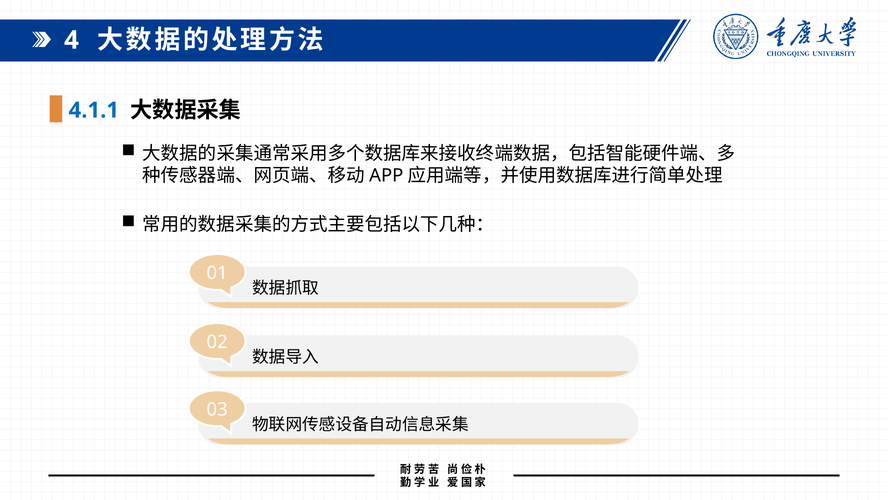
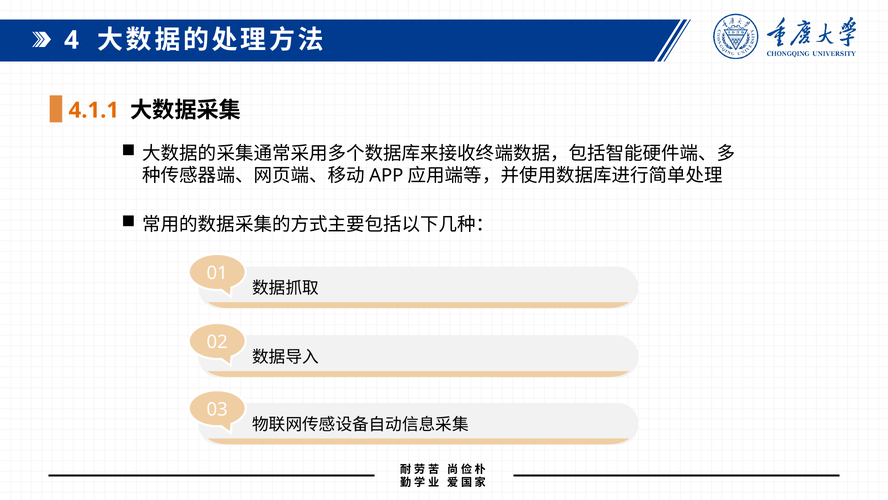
4.1.1 colour: blue -> orange (94, 110)
